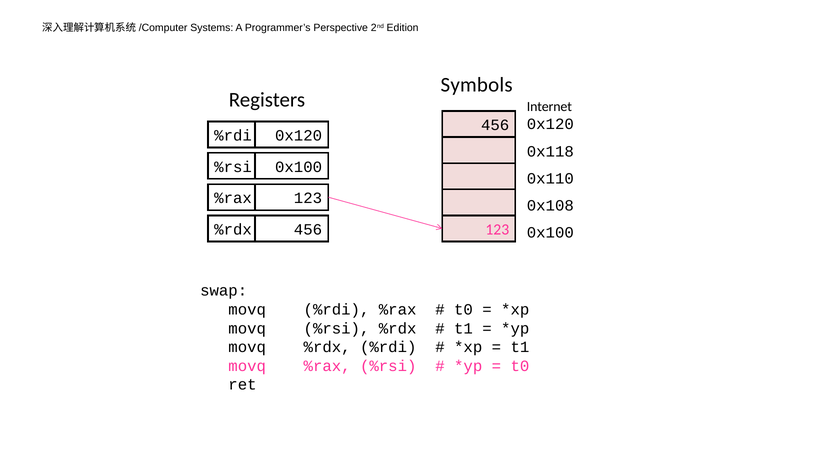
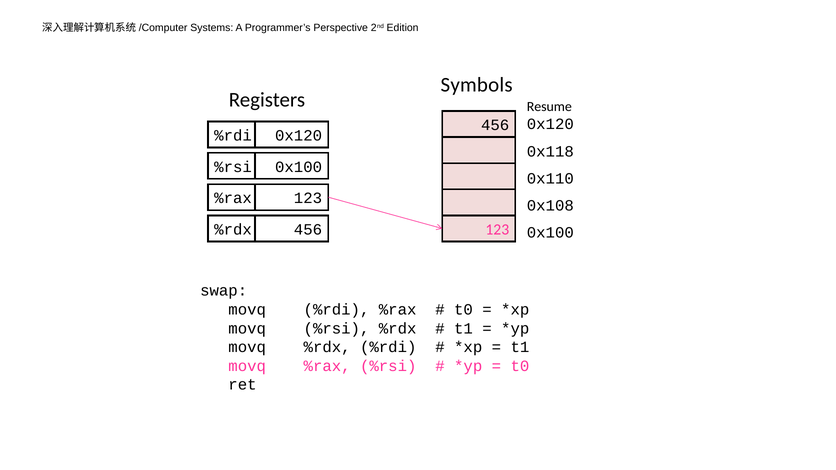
Internet: Internet -> Resume (549, 107)
